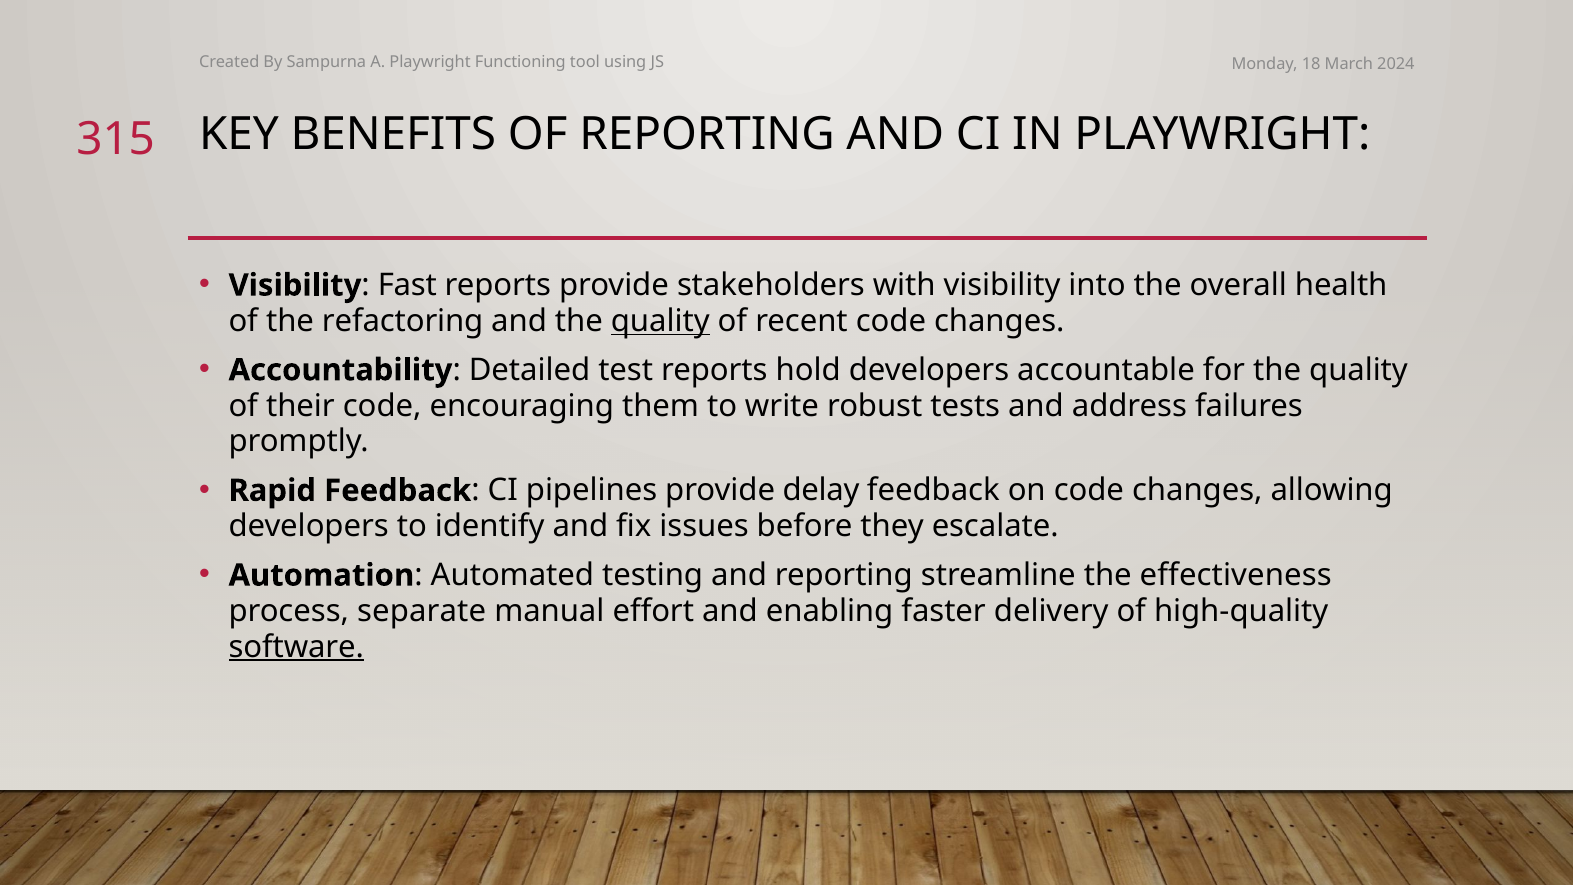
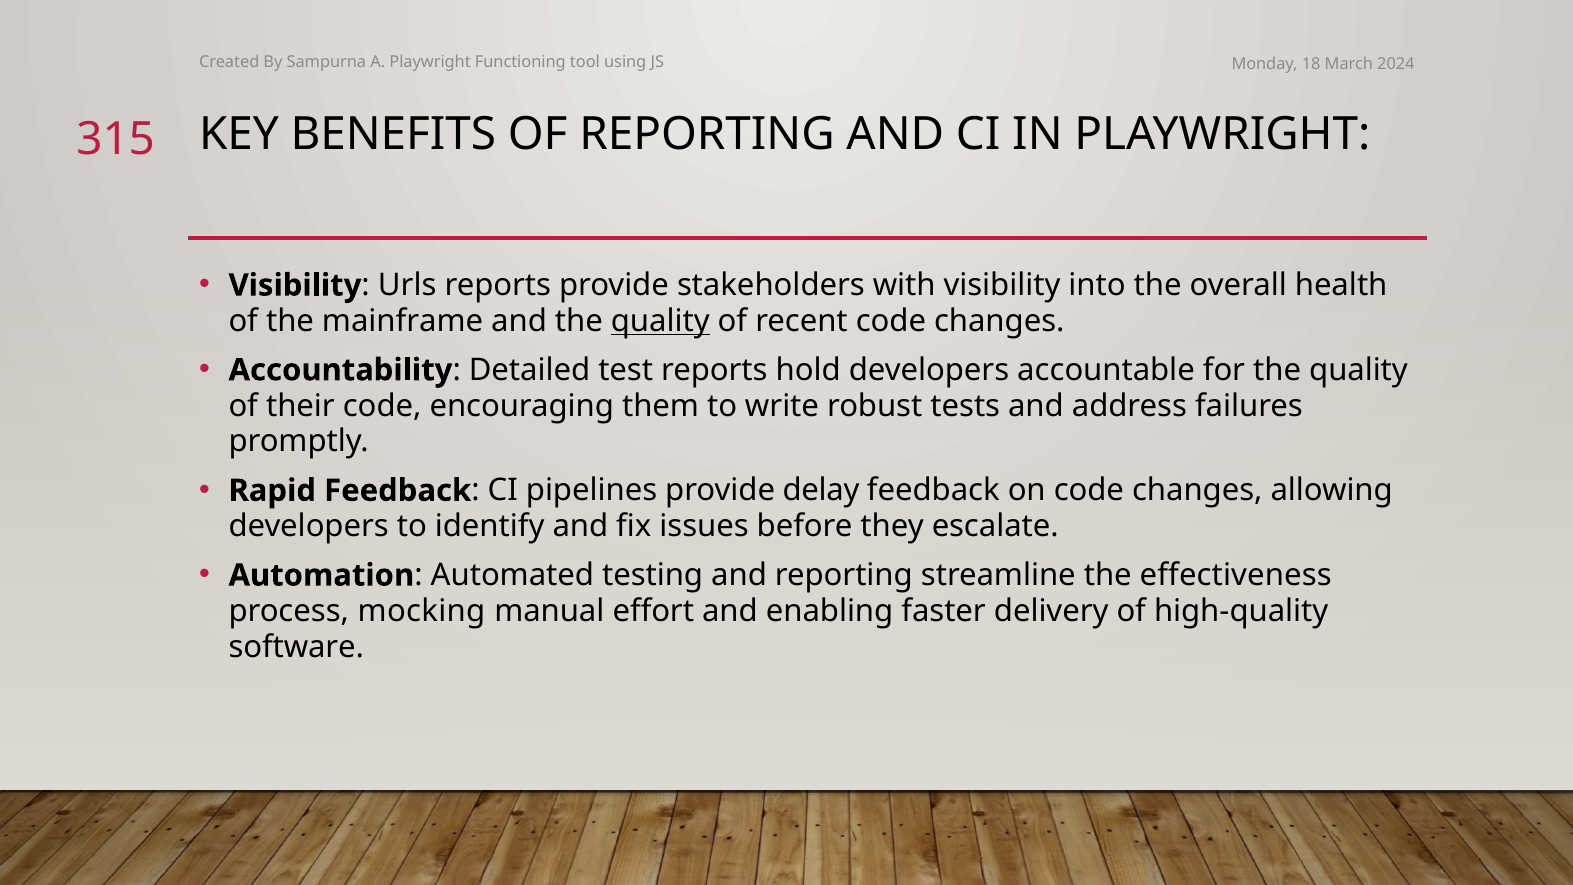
Fast: Fast -> Urls (407, 285)
refactoring: refactoring -> mainframe (403, 321)
separate: separate -> mocking (421, 611)
software underline: present -> none (296, 647)
